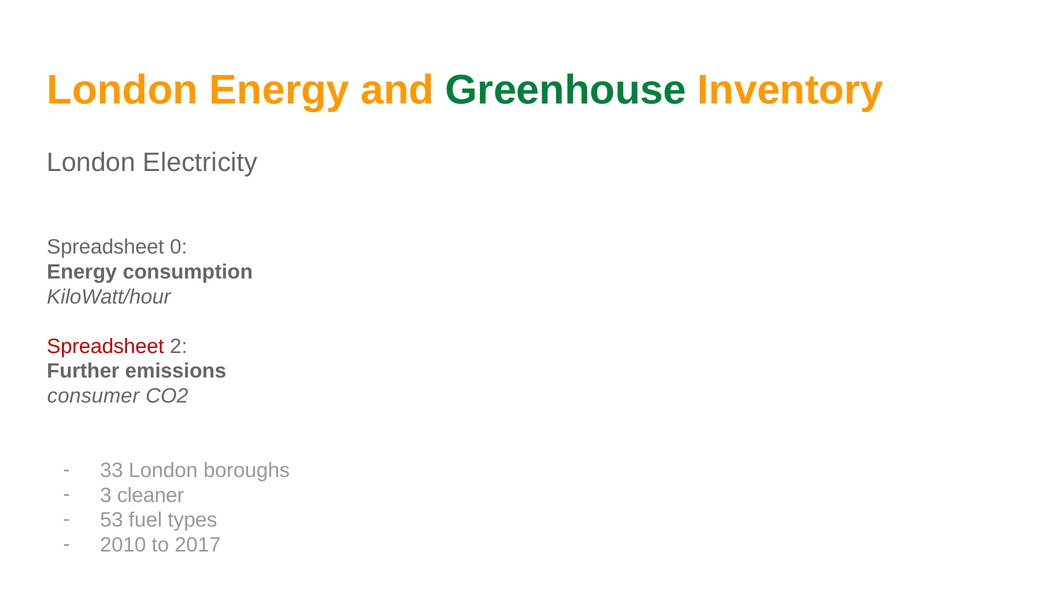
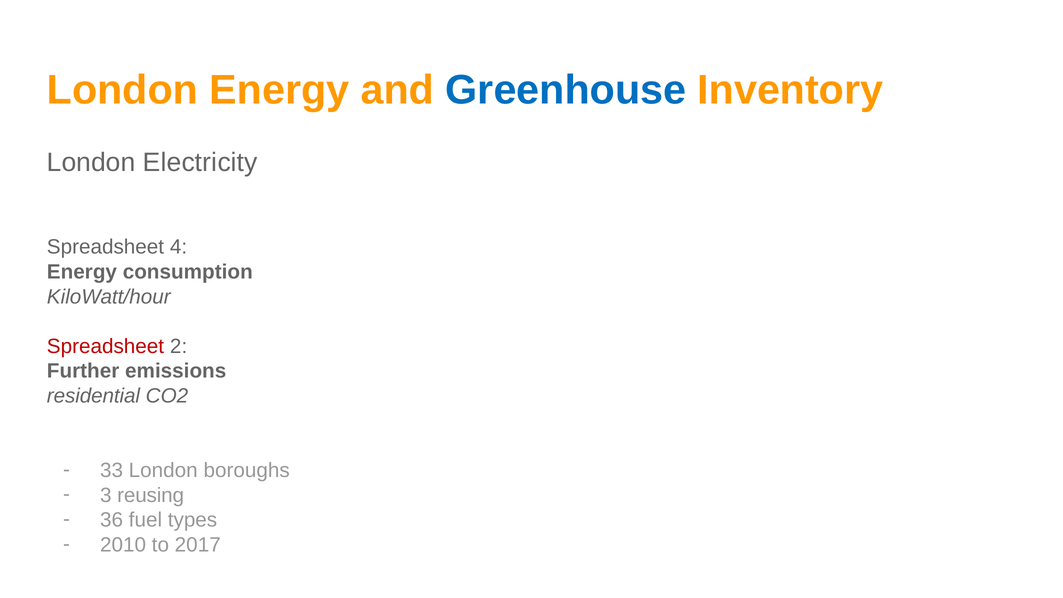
Greenhouse colour: green -> blue (566, 90)
0: 0 -> 4 (179, 247)
consumer: consumer -> residential (93, 396)
cleaner: cleaner -> reusing (151, 495)
53: 53 -> 36 (112, 520)
